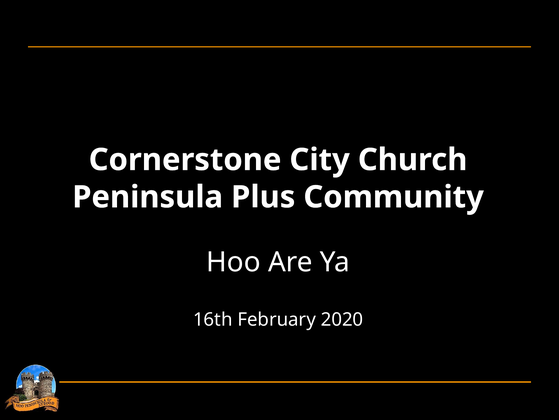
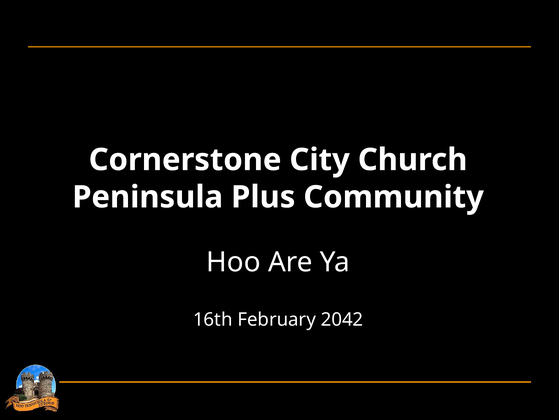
2020: 2020 -> 2042 (342, 319)
